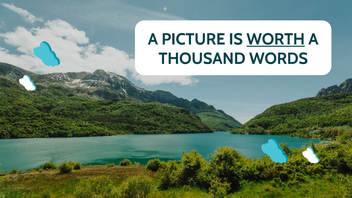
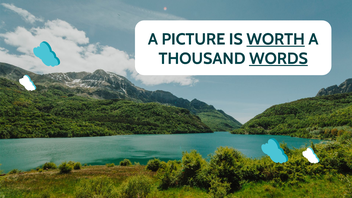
WORDS underline: none -> present (278, 59)
